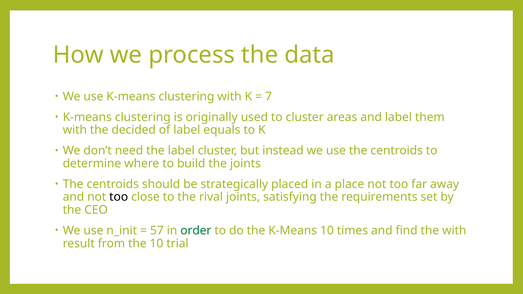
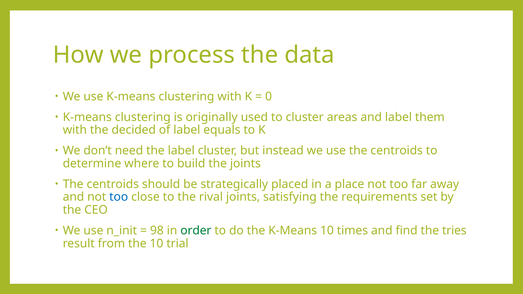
7: 7 -> 0 (269, 97)
too colour: black -> blue (119, 197)
57: 57 -> 98 (157, 231)
the with: with -> tries (454, 231)
